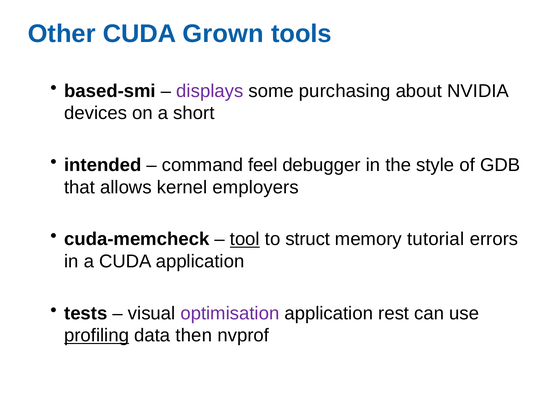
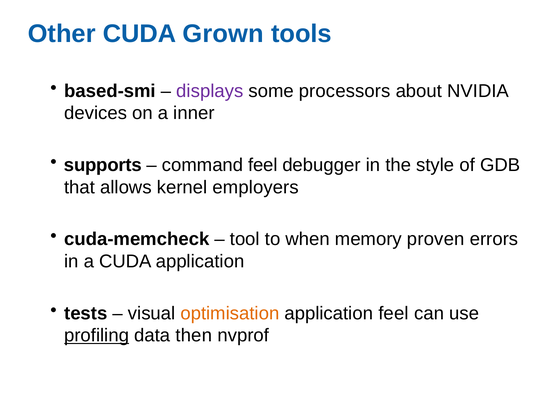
purchasing: purchasing -> processors (345, 91)
short: short -> inner (194, 113)
intended: intended -> supports (103, 165)
tool underline: present -> none (245, 239)
struct: struct -> when (308, 239)
tutorial: tutorial -> proven (436, 239)
optimisation colour: purple -> orange (230, 313)
application rest: rest -> feel (394, 313)
